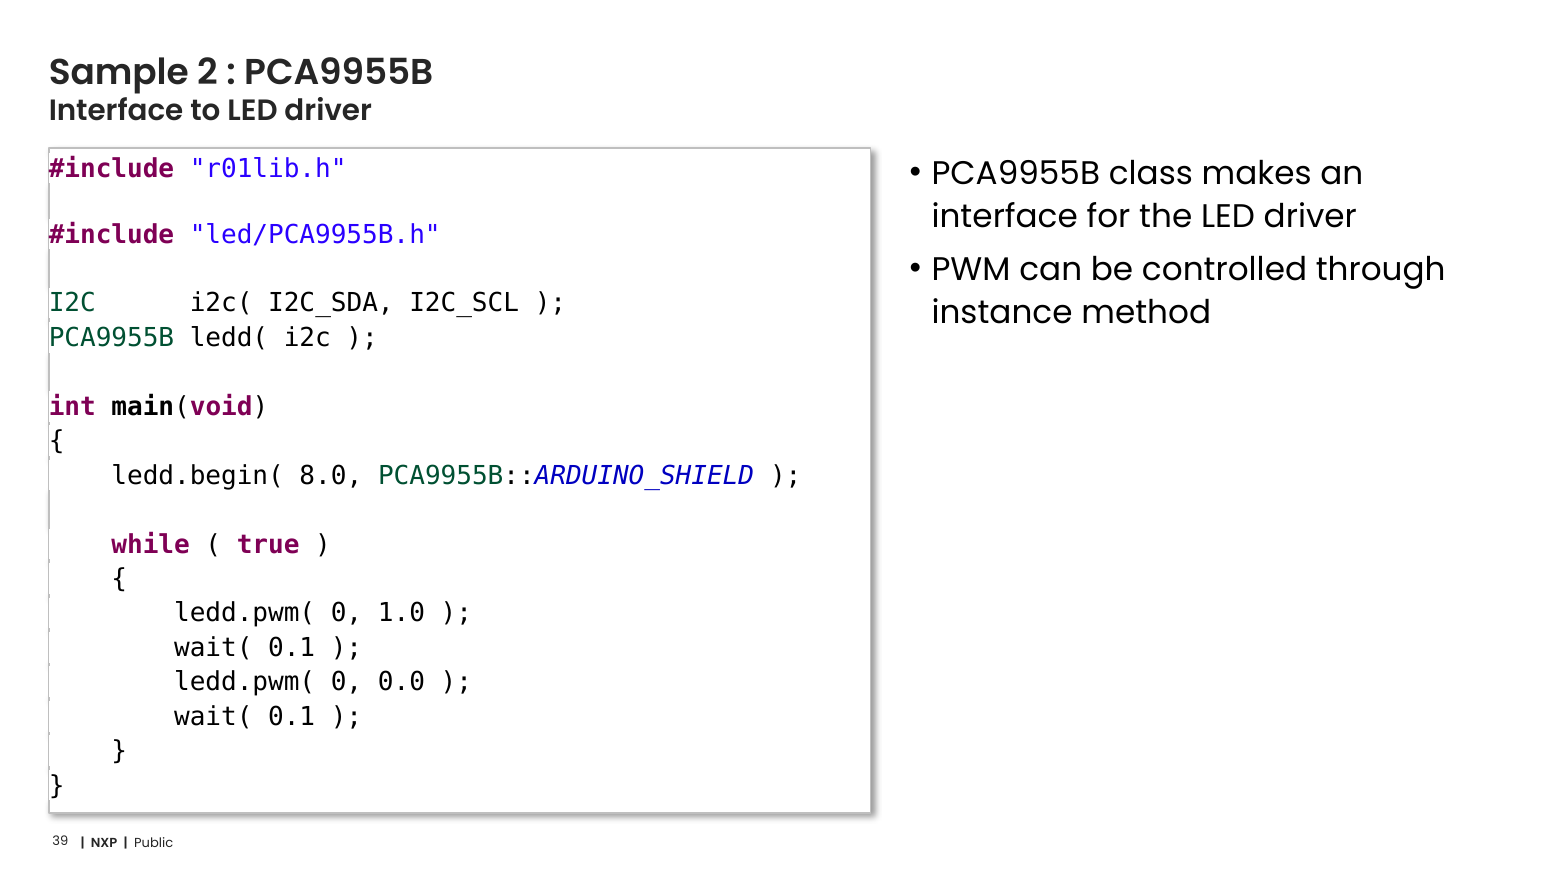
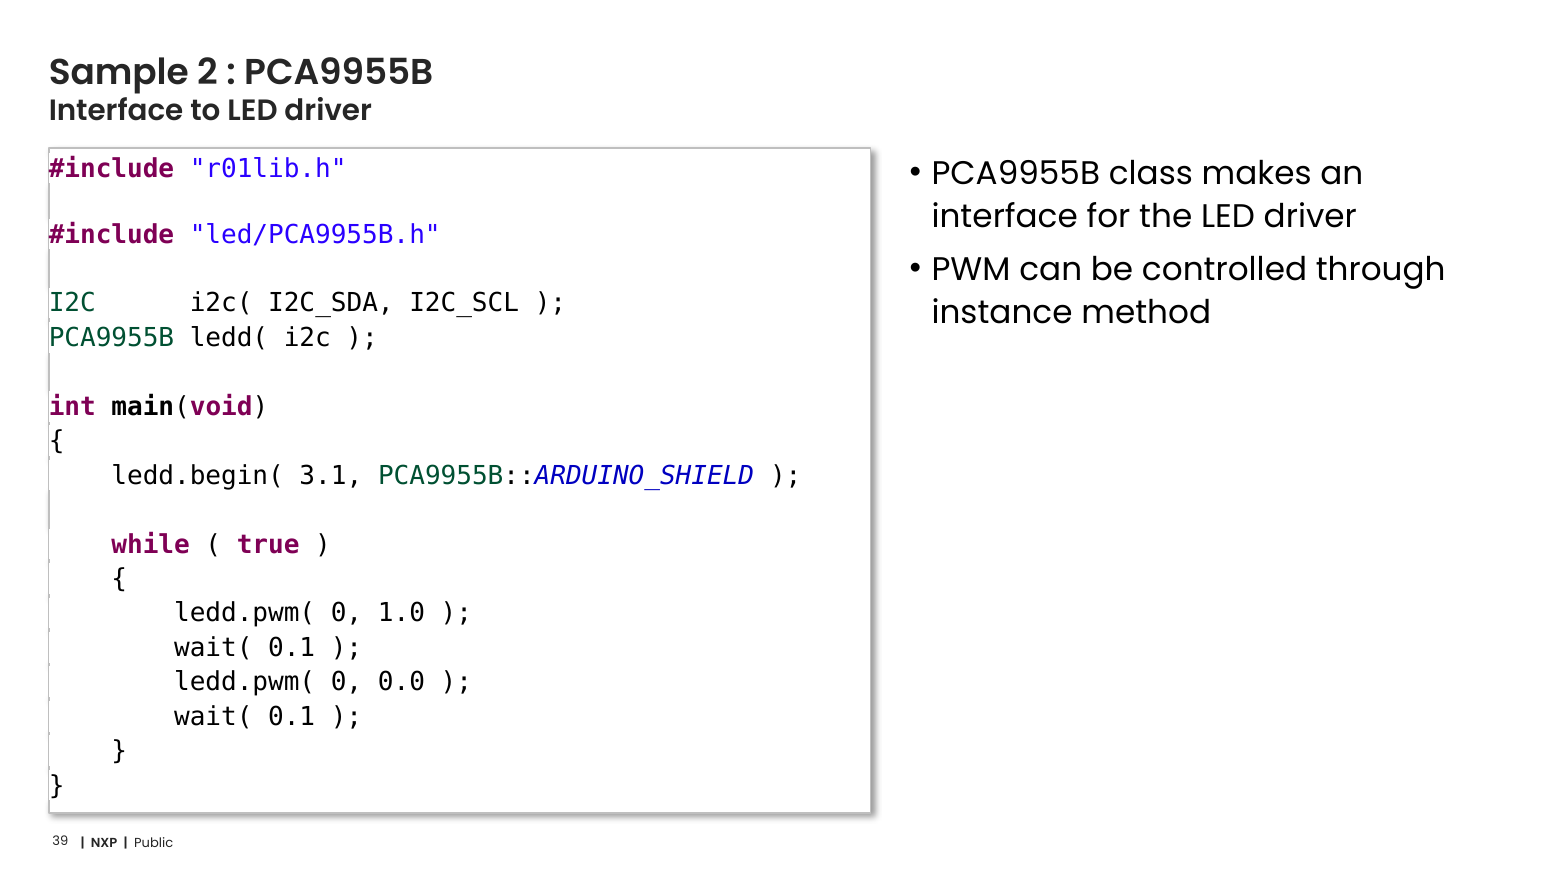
8.0: 8.0 -> 3.1 (331, 475)
